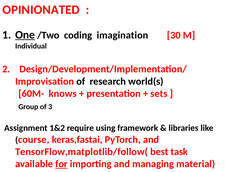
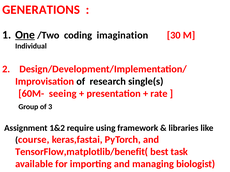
OPINIONATED: OPINIONATED -> GENERATIONS (41, 10)
world(s: world(s -> single(s (146, 82)
knows: knows -> seeing (63, 94)
sets: sets -> rate (159, 94)
TensorFlow,matplotlib/follow(: TensorFlow,matplotlib/follow( -> TensorFlow,matplotlib/benefit( (82, 152)
for underline: present -> none (61, 164)
material: material -> biologist (196, 164)
